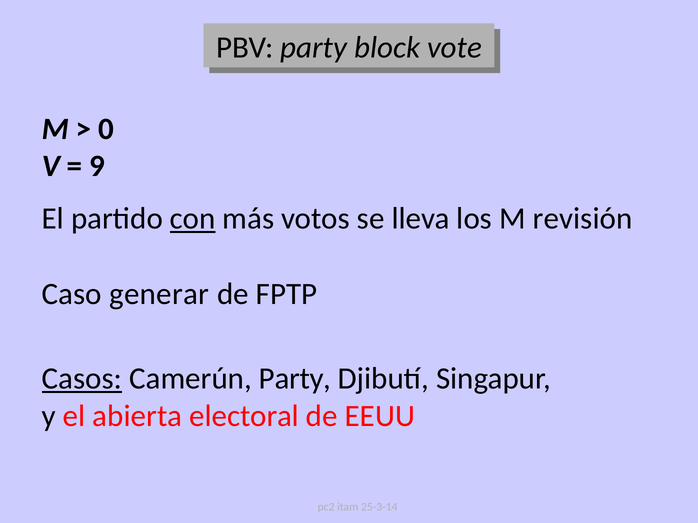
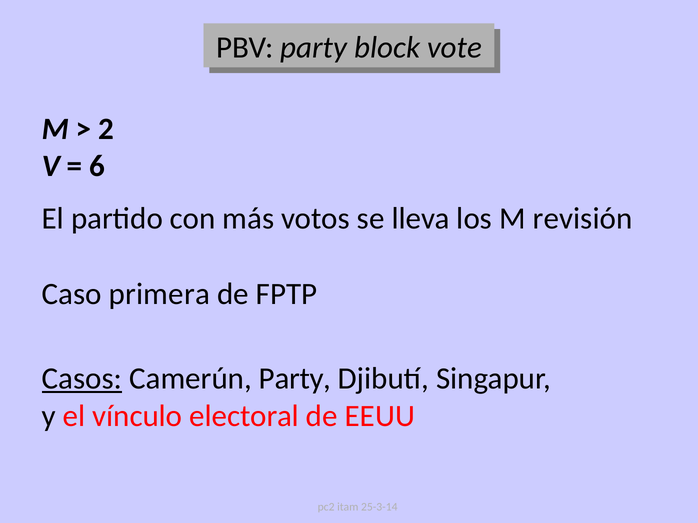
0: 0 -> 2 (106, 129)
9: 9 -> 6 (97, 166)
con underline: present -> none (193, 219)
generar: generar -> primera (159, 294)
abierta: abierta -> vínculo (137, 416)
